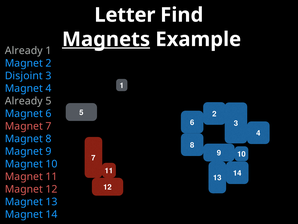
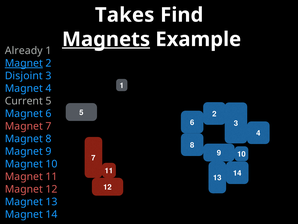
Letter: Letter -> Takes (125, 15)
Magnet underline: none -> present (24, 63)
Already: Already -> Current (24, 101)
